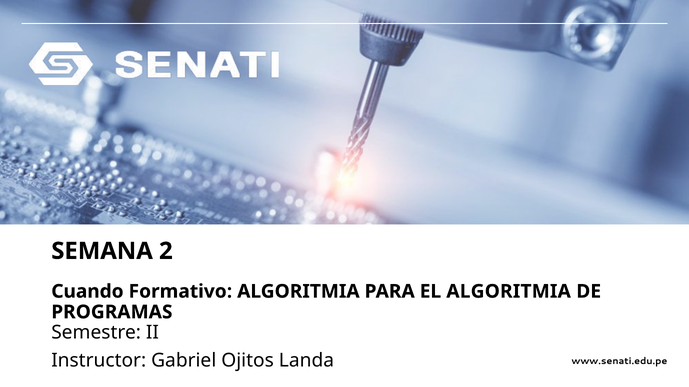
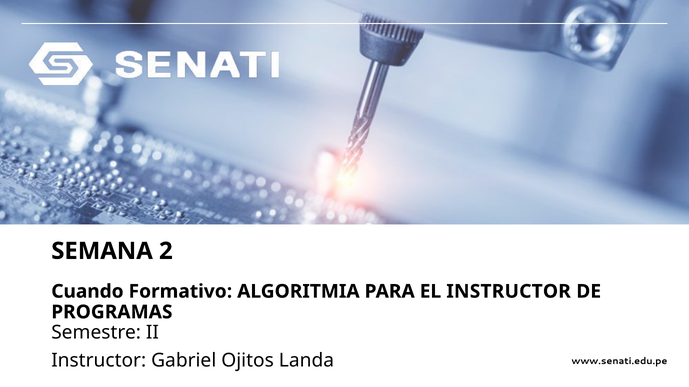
EL ALGORITMIA: ALGORITMIA -> INSTRUCTOR (509, 292)
